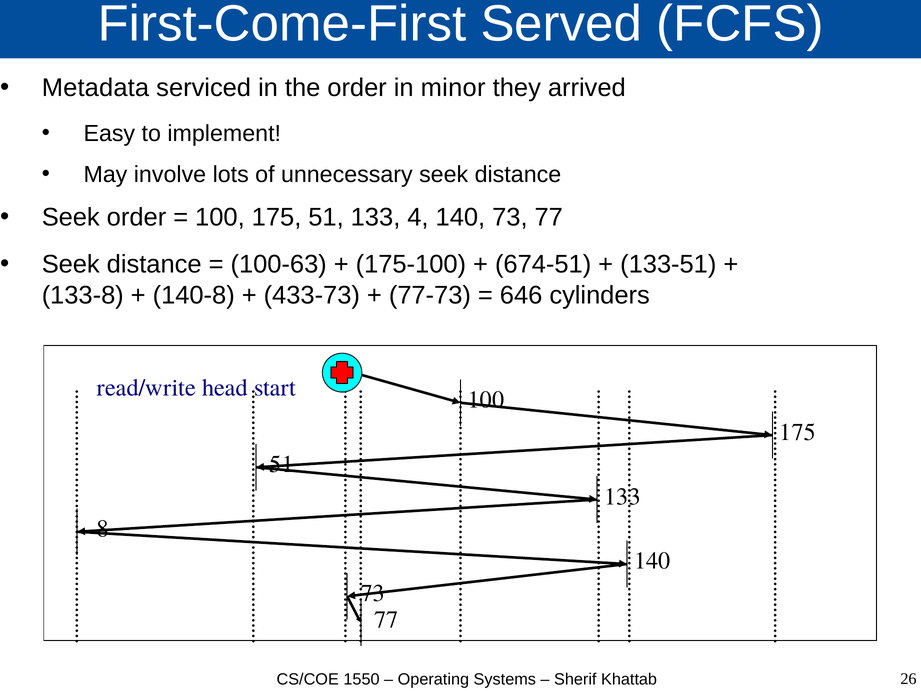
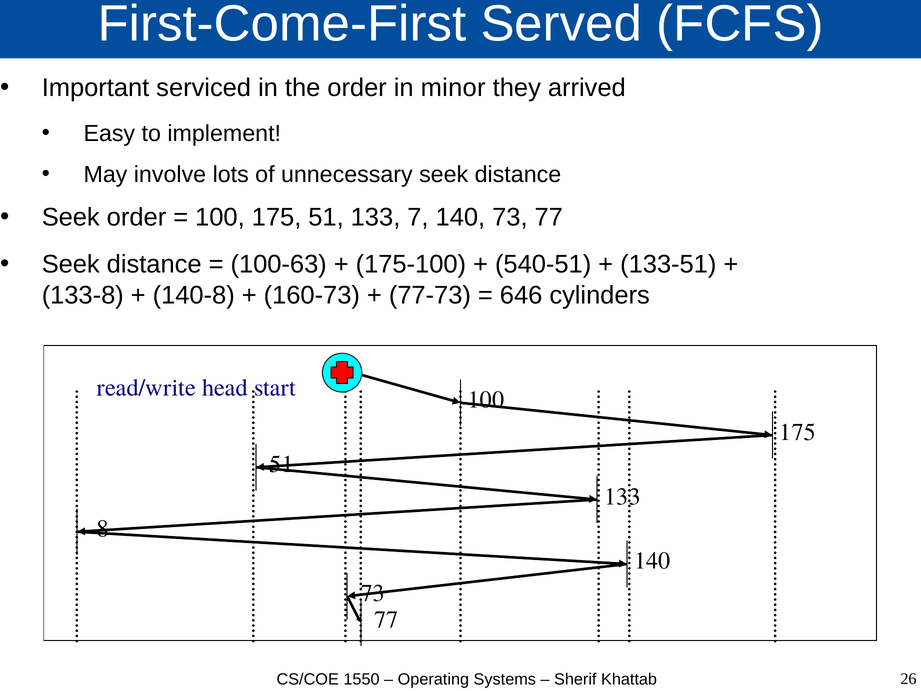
Metadata: Metadata -> Important (96, 88)
4: 4 -> 7 (418, 217)
674-51: 674-51 -> 540-51 (543, 264)
433-73: 433-73 -> 160-73 (312, 295)
